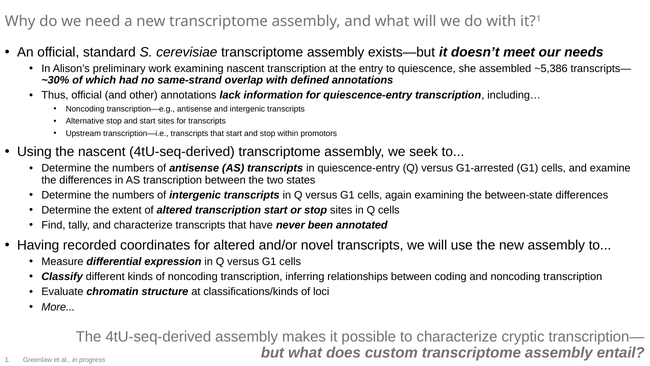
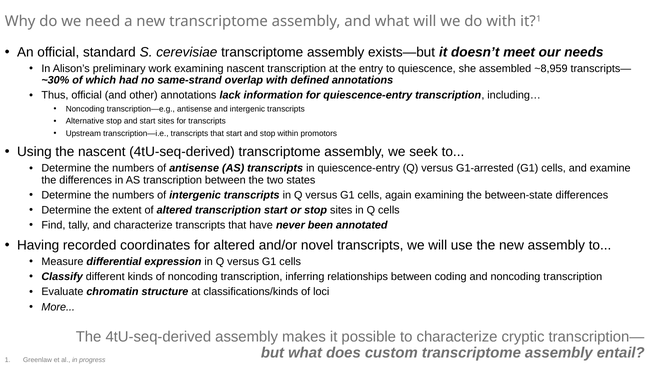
~5,386: ~5,386 -> ~8,959 (551, 69)
